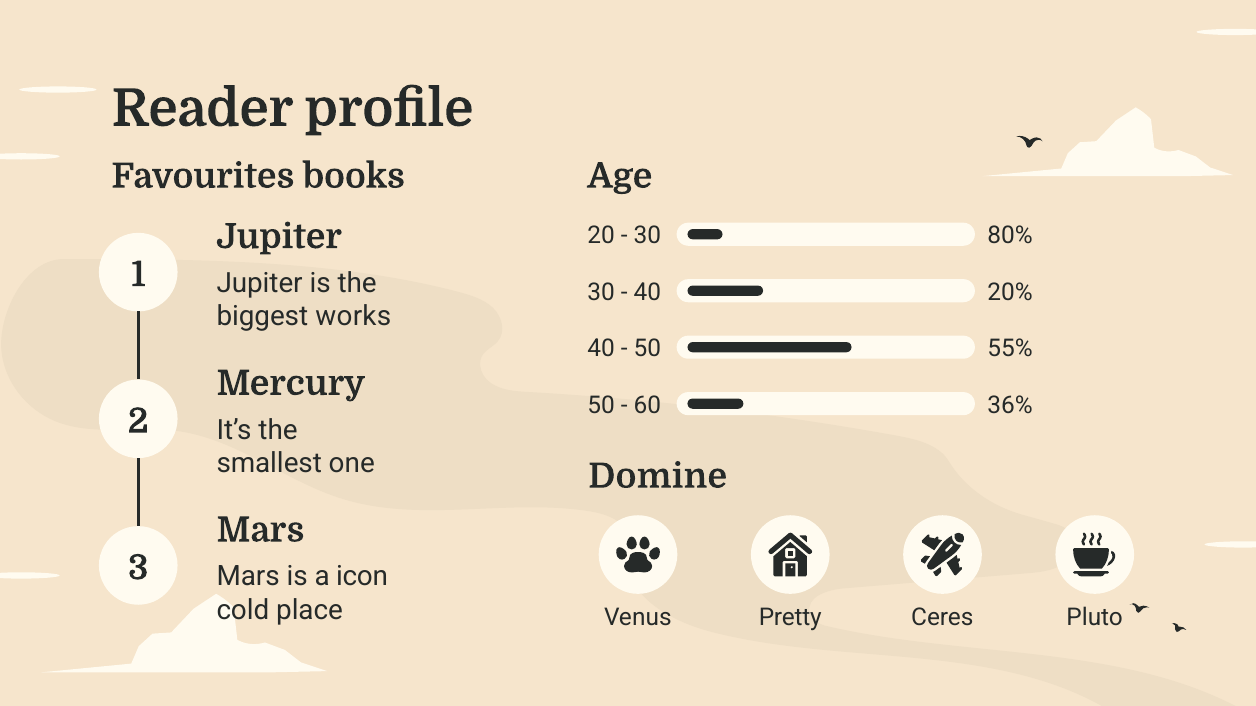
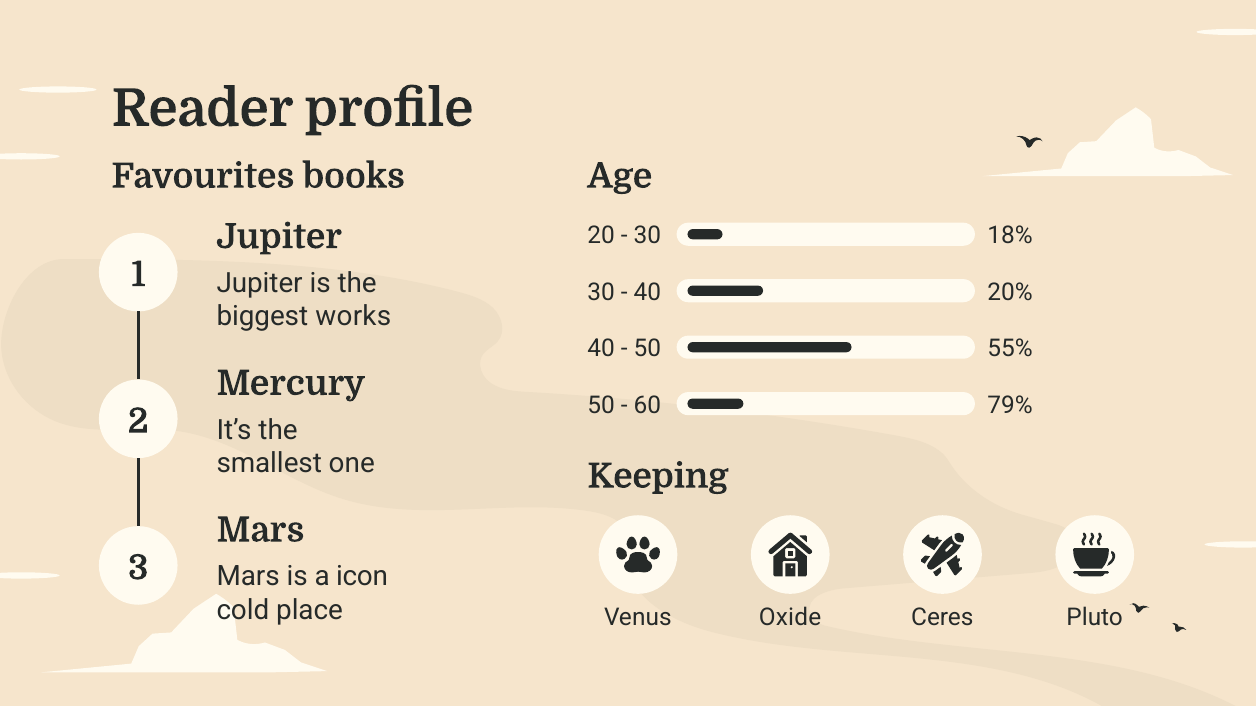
80%: 80% -> 18% (1010, 236)
36%: 36% -> 79% (1010, 406)
Domine: Domine -> Keeping (658, 476)
Pretty: Pretty -> Oxide (790, 618)
